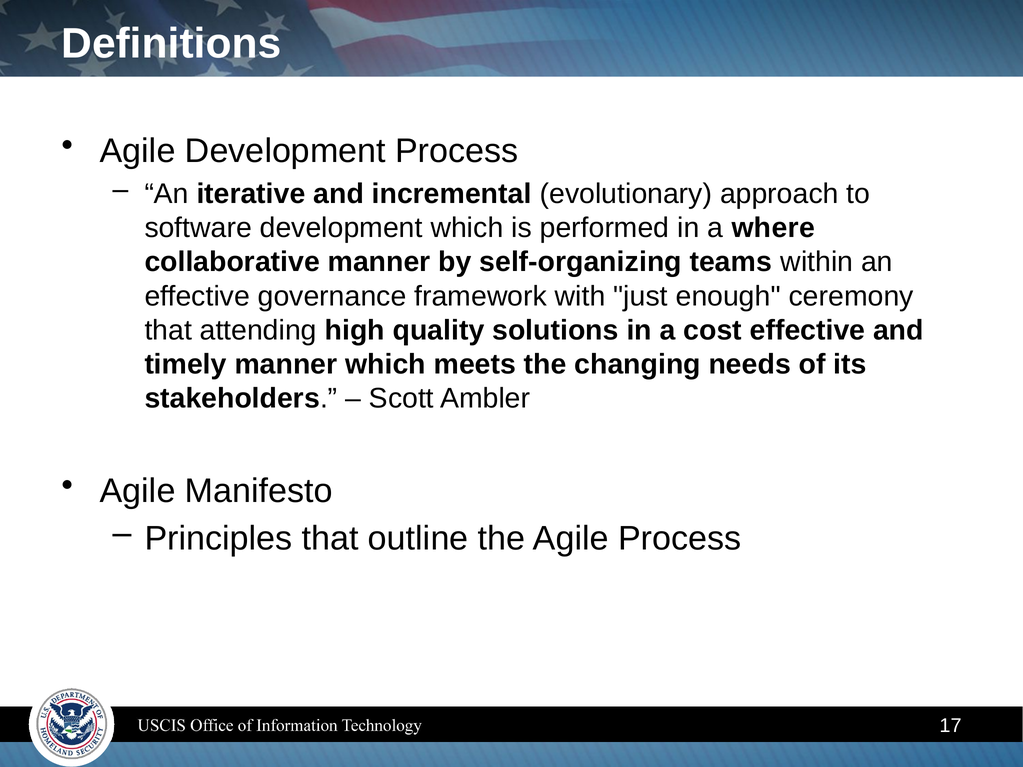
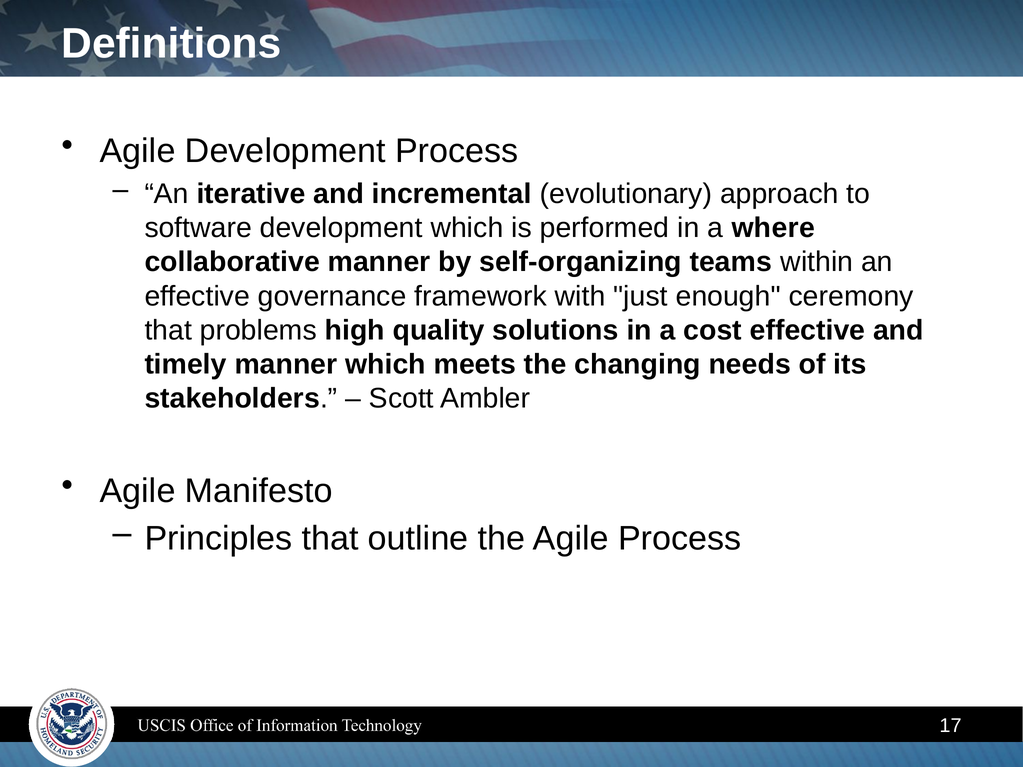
attending: attending -> problems (258, 330)
